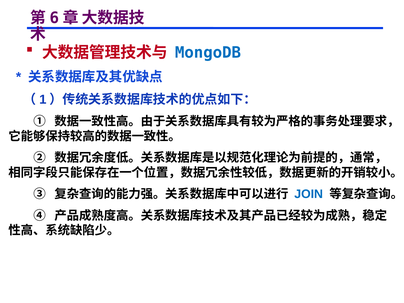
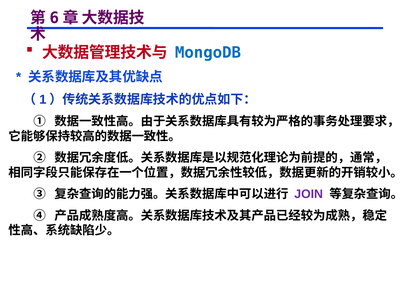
JOIN colour: blue -> purple (309, 194)
